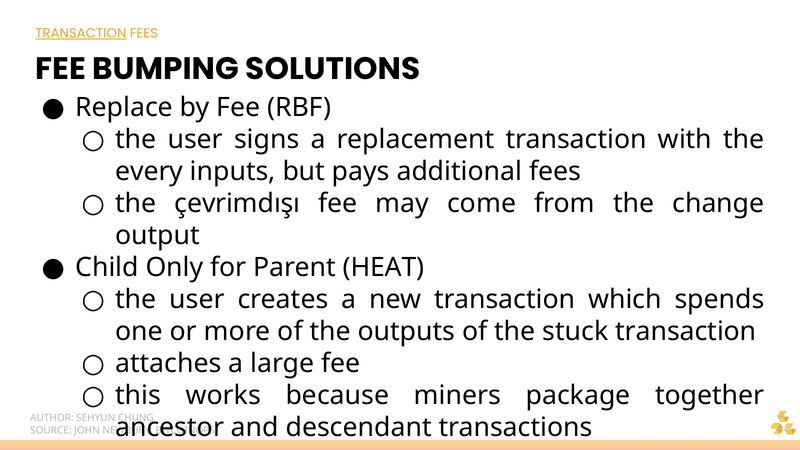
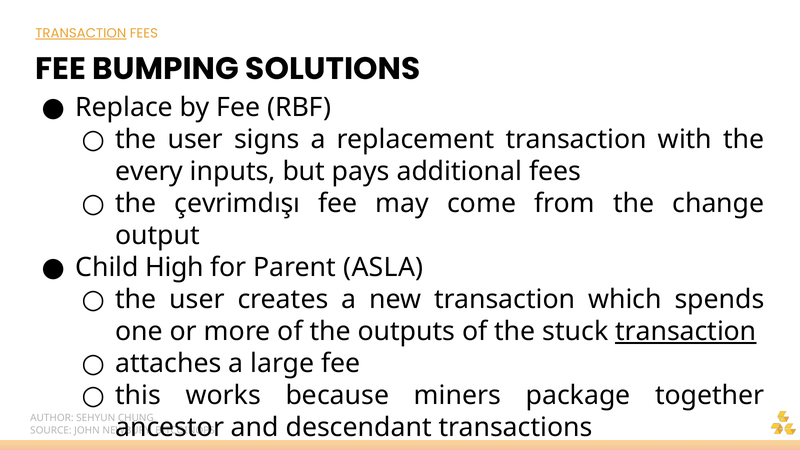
Only: Only -> High (175, 268)
HEAT: HEAT -> ASLA (383, 268)
transaction underline: none -> present (686, 332)
